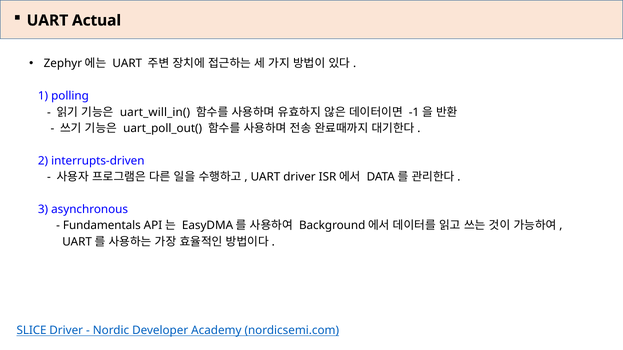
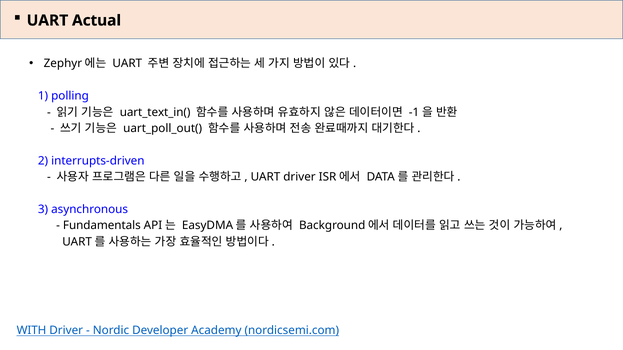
uart_will_in(: uart_will_in( -> uart_text_in( (155, 112)
SLICE: SLICE -> WITH (32, 331)
